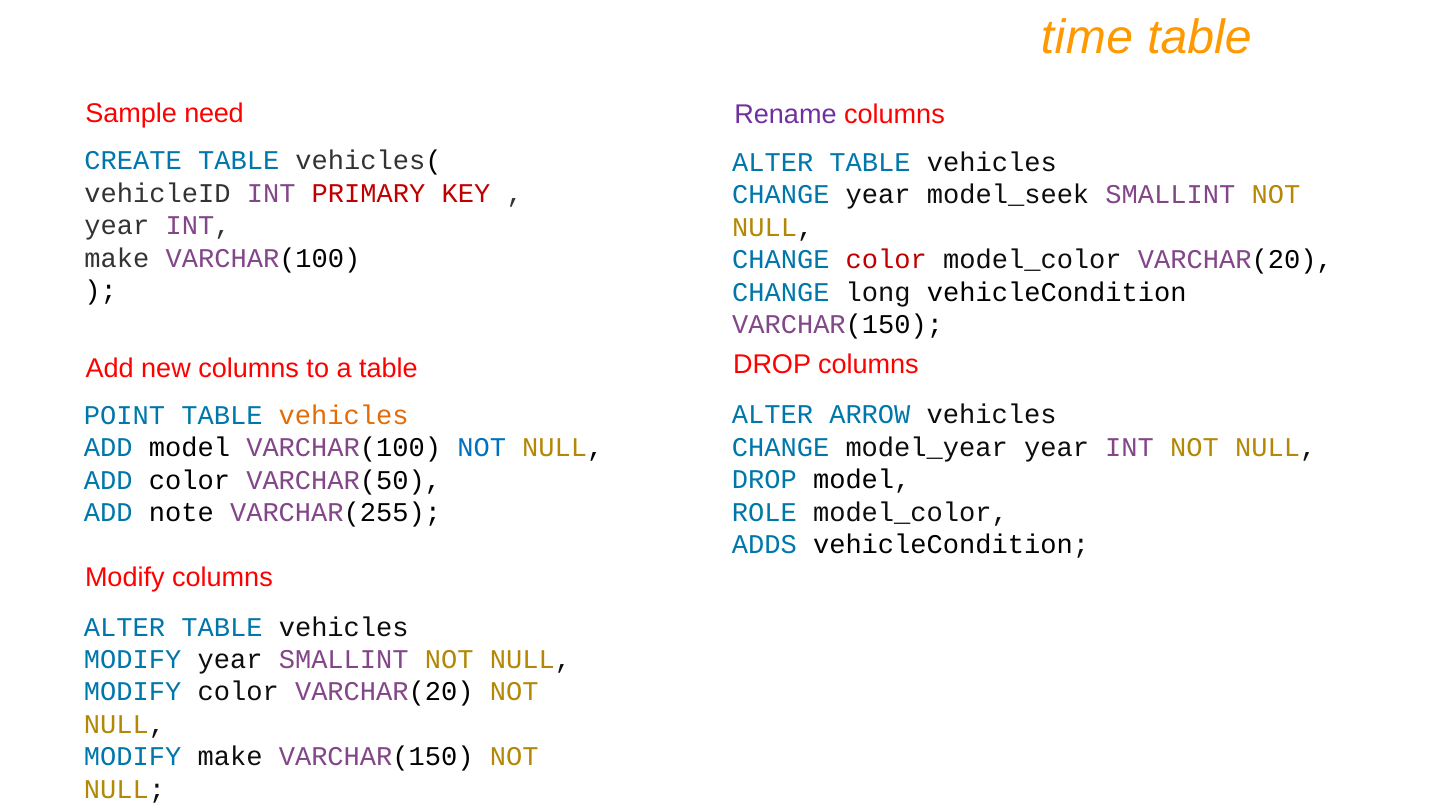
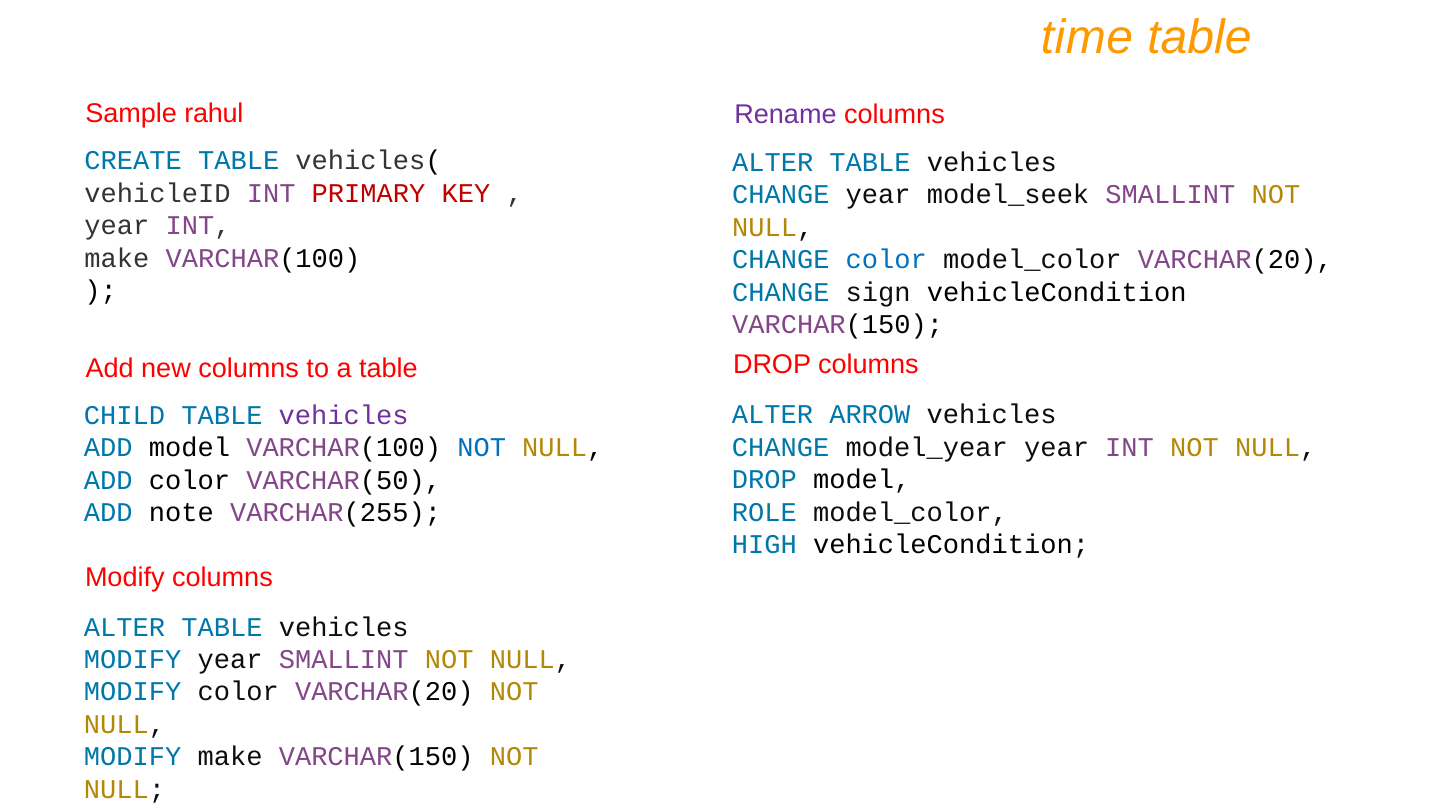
need: need -> rahul (214, 114)
color colour: red -> blue (886, 260)
long: long -> sign (878, 292)
POINT: POINT -> CHILD (125, 415)
vehicles colour: orange -> purple (344, 415)
ADDS: ADDS -> HIGH (764, 545)
